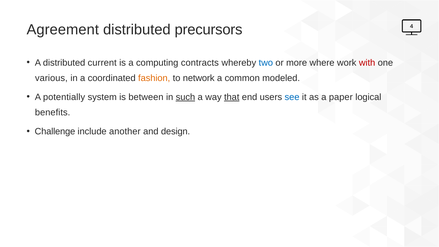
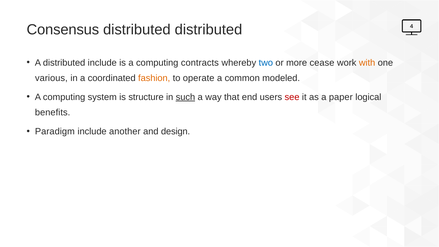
Agreement: Agreement -> Consensus (63, 30)
distributed precursors: precursors -> distributed (208, 30)
distributed current: current -> include (102, 63)
where: where -> cease (322, 63)
with colour: red -> orange (367, 63)
network: network -> operate (199, 78)
potentially: potentially -> computing (64, 97)
between: between -> structure (146, 97)
that underline: present -> none (232, 97)
see colour: blue -> red (292, 97)
Challenge: Challenge -> Paradigm (55, 131)
